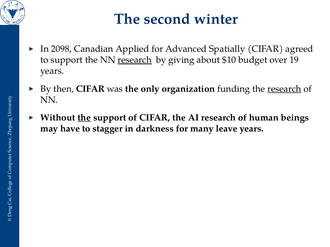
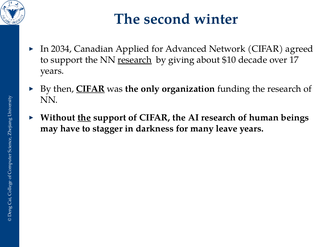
2098: 2098 -> 2034 (61, 49)
Spatially: Spatially -> Network (227, 49)
budget: budget -> decade (253, 60)
19: 19 -> 17 (294, 60)
CIFAR underline: none -> present (91, 89)
research underline: present -> none (284, 89)
